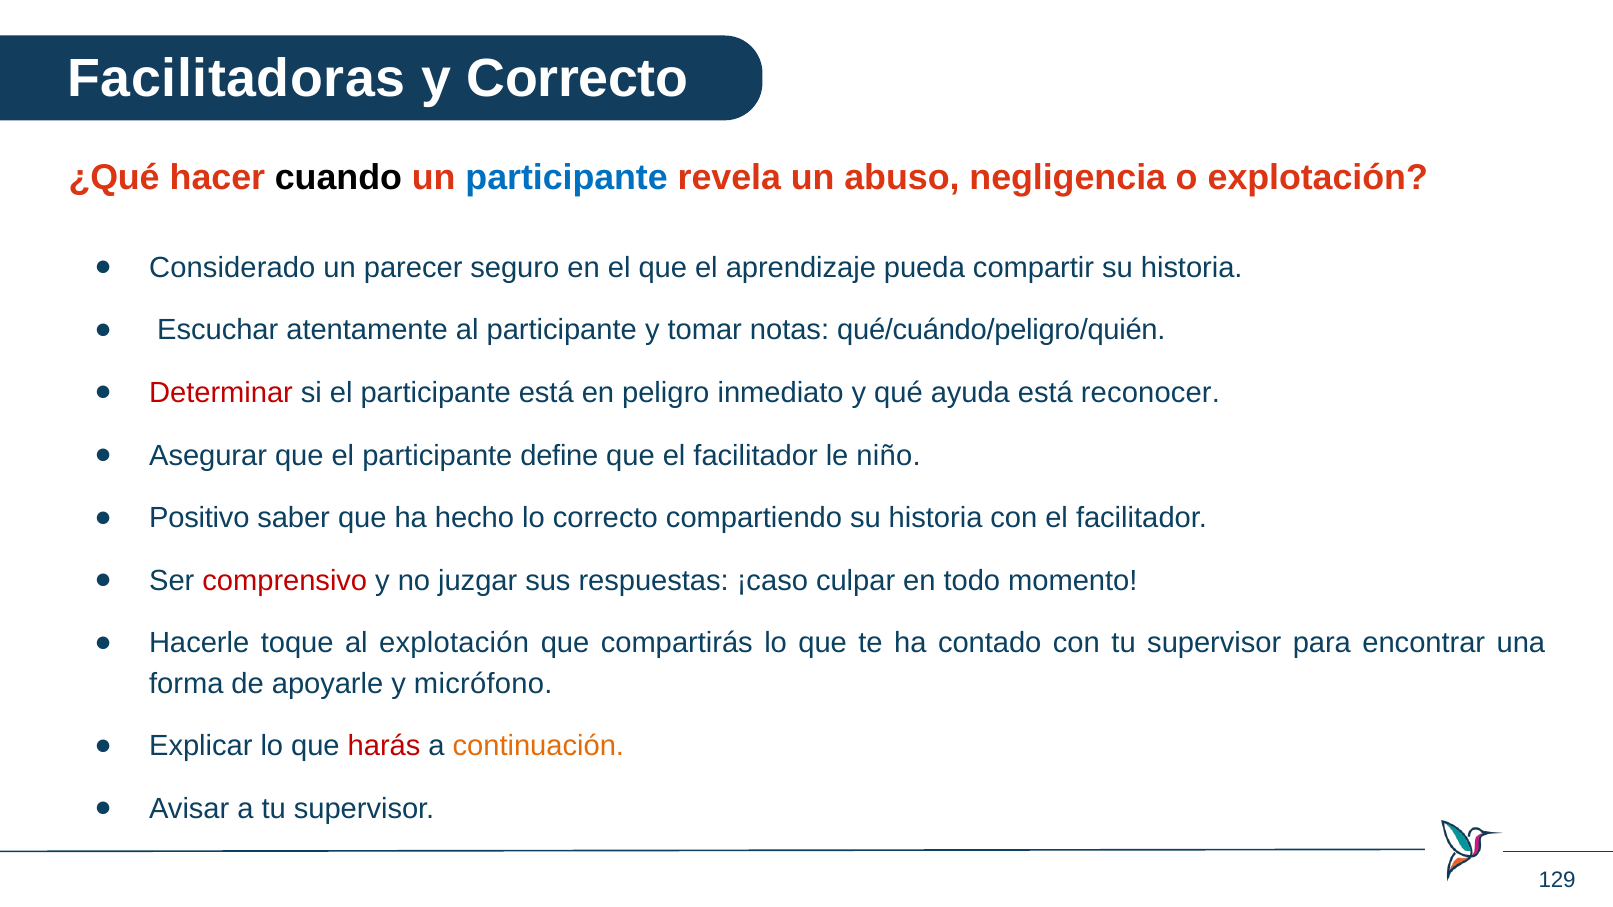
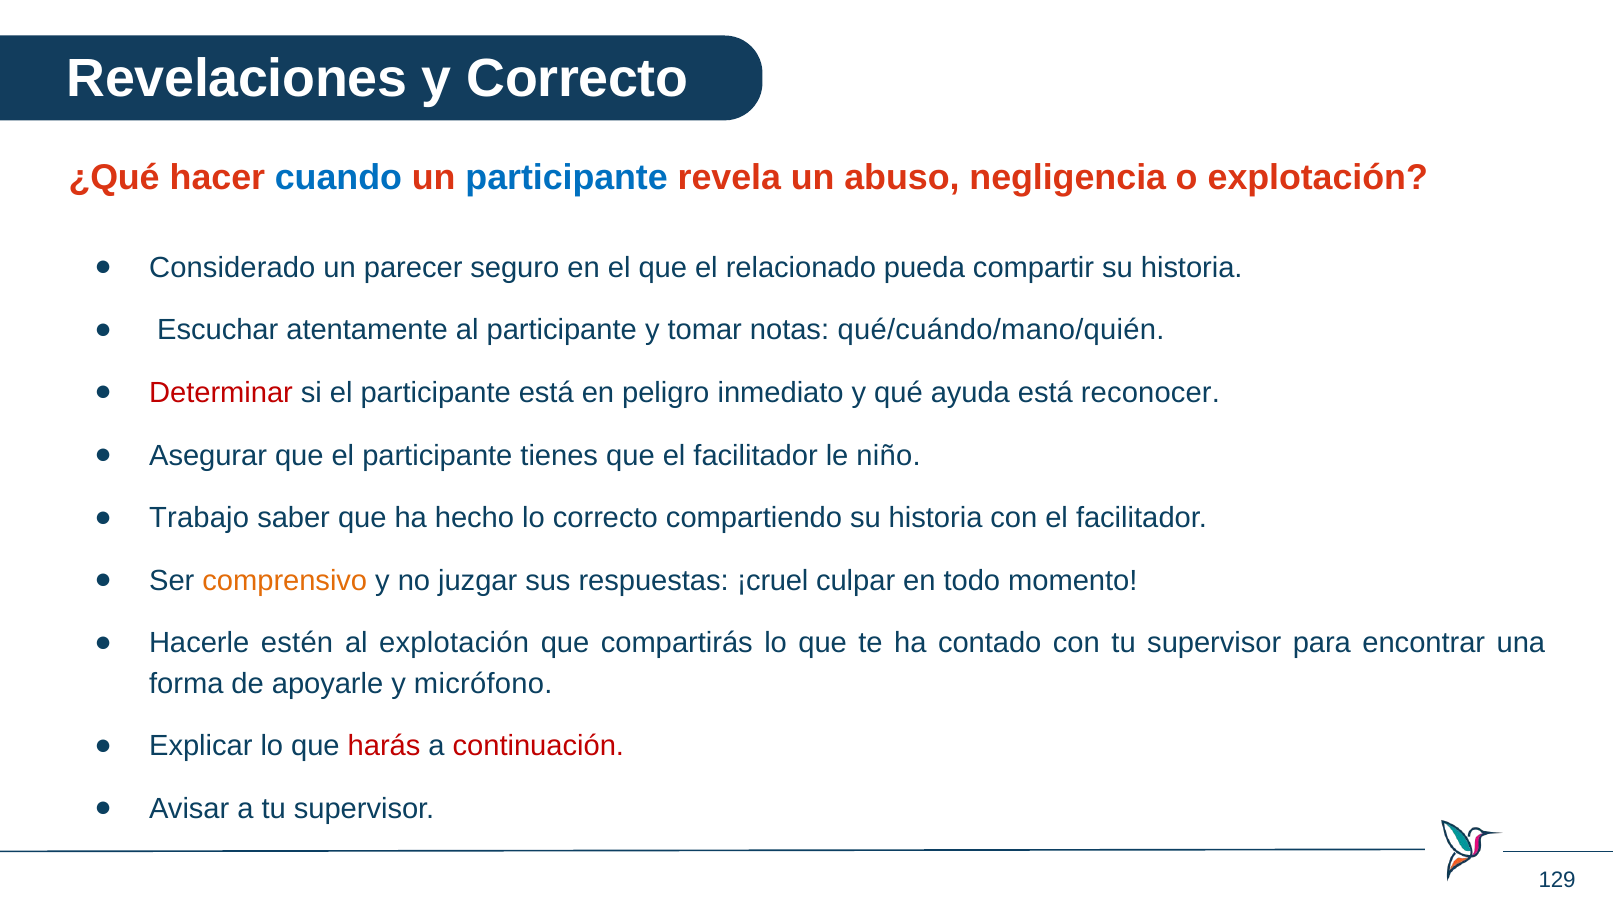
Facilitadoras: Facilitadoras -> Revelaciones (237, 79)
cuando colour: black -> blue (338, 178)
aprendizaje: aprendizaje -> relacionado (801, 268)
qué/cuándo/peligro/quién: qué/cuándo/peligro/quién -> qué/cuándo/mano/quién (1001, 331)
define: define -> tienes (559, 456)
Positivo: Positivo -> Trabajo (199, 518)
comprensivo colour: red -> orange (285, 581)
¡caso: ¡caso -> ¡cruel (773, 581)
toque: toque -> estén (297, 644)
continuación colour: orange -> red (538, 746)
